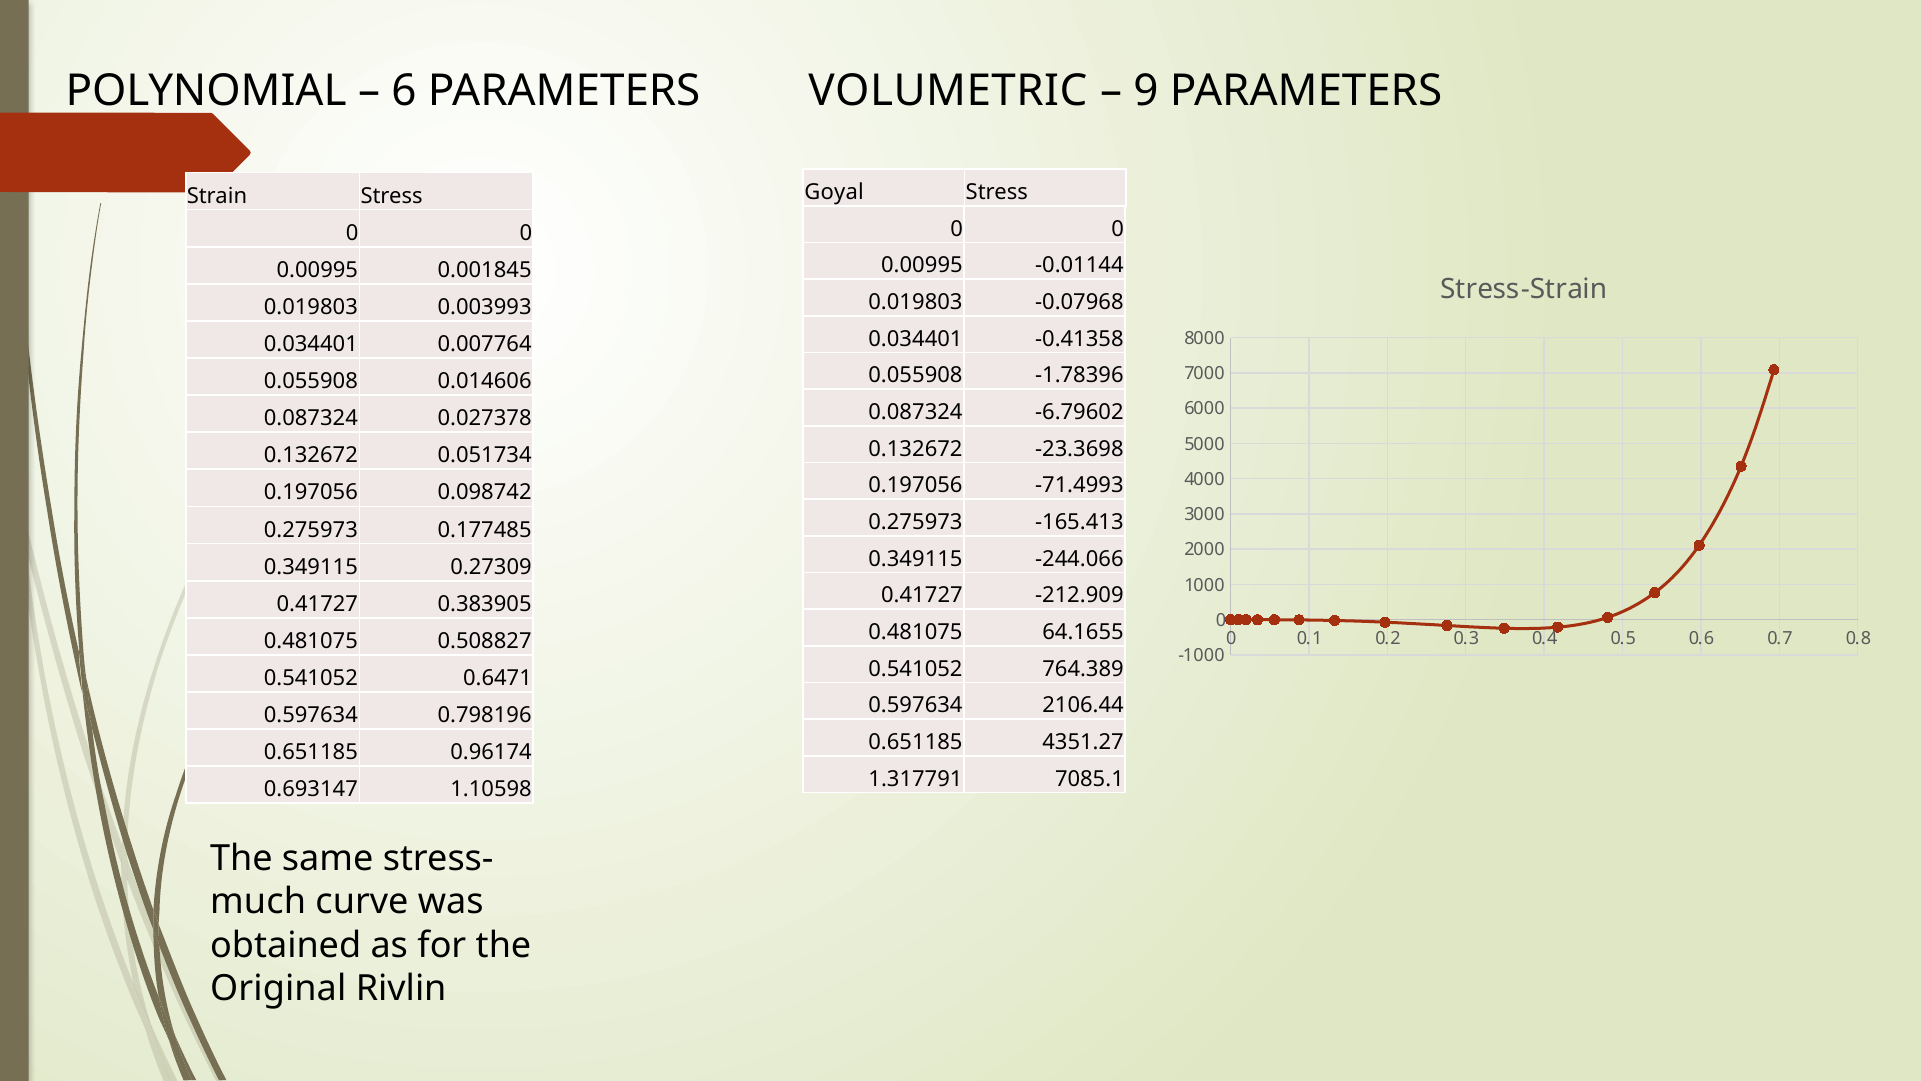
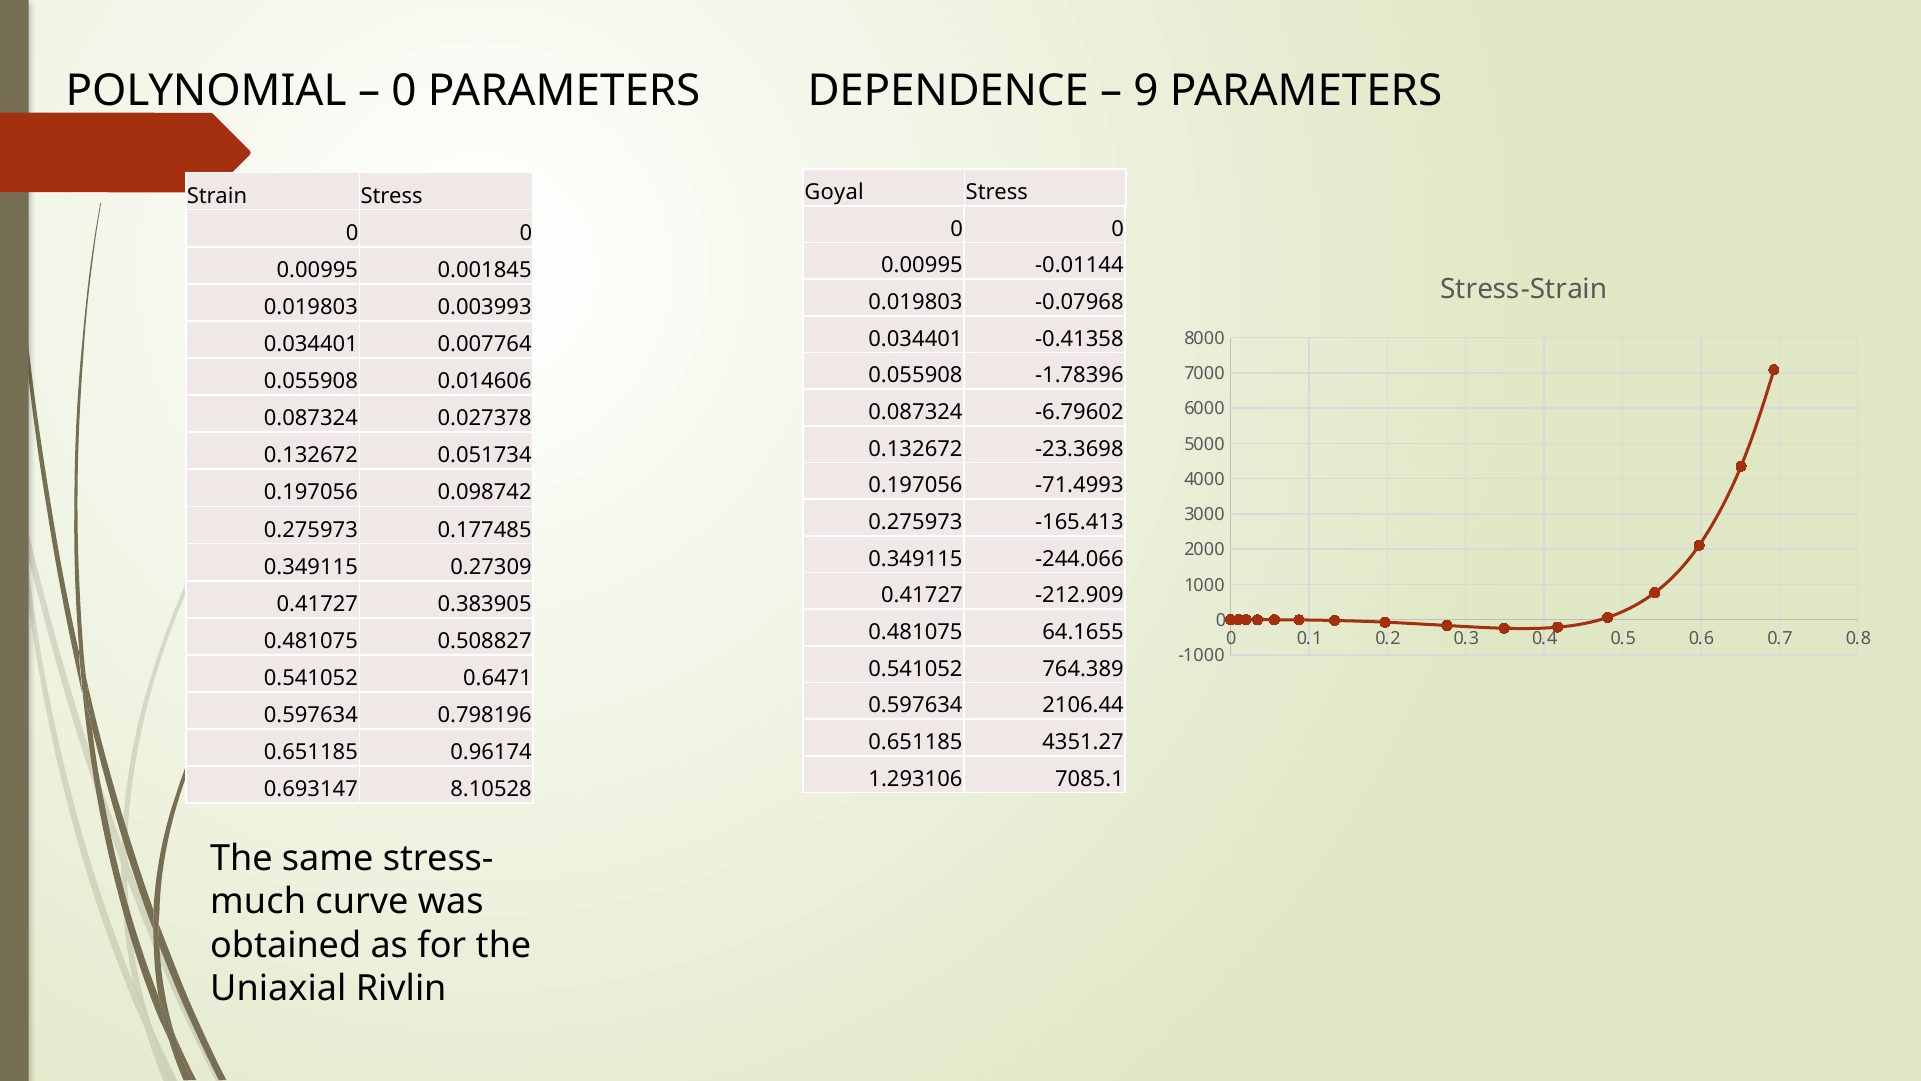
6: 6 -> 0 (404, 91)
VOLUMETRIC: VOLUMETRIC -> DEPENDENCE (948, 91)
1.317791: 1.317791 -> 1.293106 (915, 778)
1.10598: 1.10598 -> 8.10528 (491, 789)
Original: Original -> Uniaxial (278, 988)
